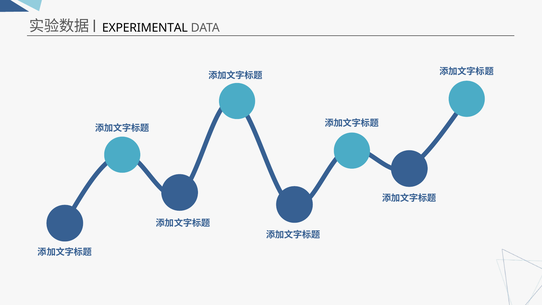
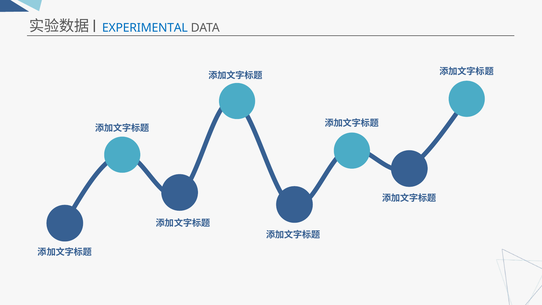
EXPERIMENTAL colour: black -> blue (145, 28)
